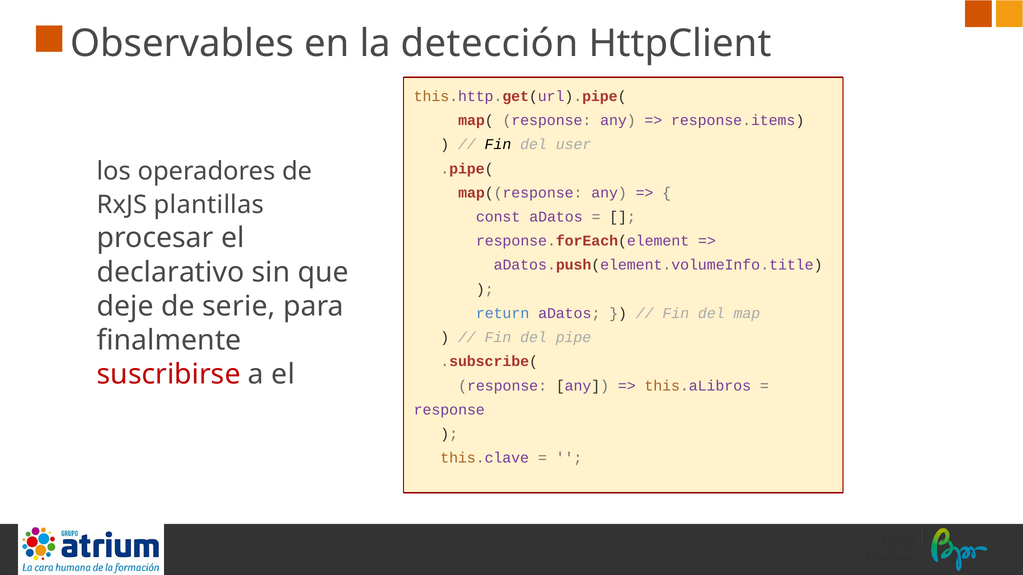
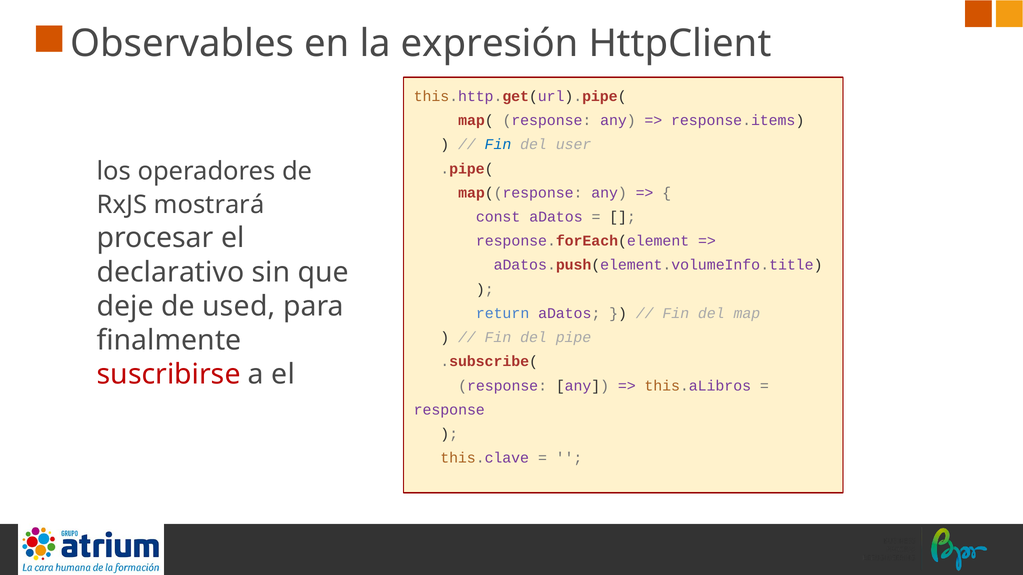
detección: detección -> expresión (490, 43)
Fin colour: black -> blue (498, 145)
plantillas: plantillas -> mostrará (209, 205)
serie: serie -> used (239, 306)
